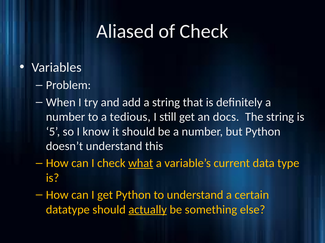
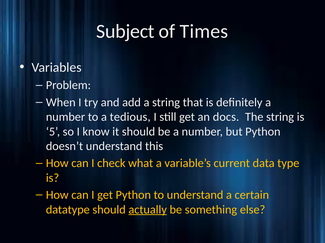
Aliased: Aliased -> Subject (125, 31)
of Check: Check -> Times (204, 31)
what underline: present -> none (141, 164)
